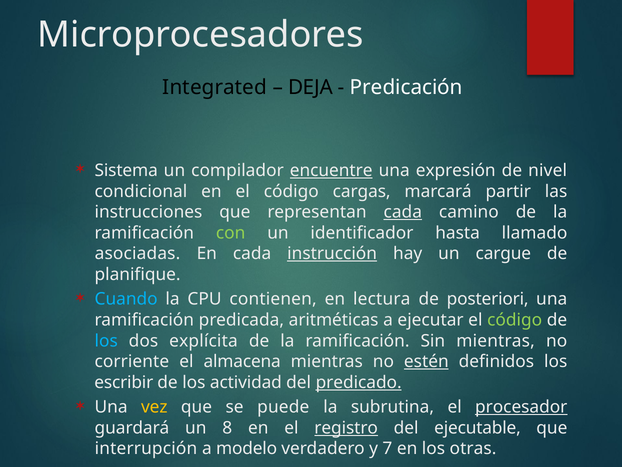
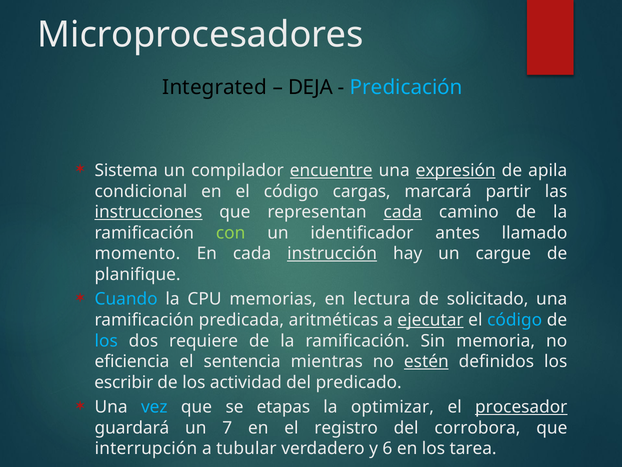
Predicación colour: white -> light blue (406, 87)
expresión underline: none -> present (456, 170)
nivel: nivel -> apila (548, 170)
instrucciones underline: none -> present (148, 212)
hasta: hasta -> antes (458, 233)
asociadas: asociadas -> momento (137, 253)
contienen: contienen -> memorias (273, 299)
posteriori: posteriori -> solicitado (488, 299)
ejecutar underline: none -> present (431, 320)
código colour: light green -> light blue (515, 320)
explícita: explícita -> requiere (204, 340)
Sin mientras: mientras -> memoria (496, 340)
corriente: corriente -> eficiencia (132, 361)
almacena: almacena -> sentencia (242, 361)
predicado underline: present -> none (359, 382)
vez colour: yellow -> light blue (154, 407)
puede: puede -> etapas (283, 407)
subrutina: subrutina -> optimizar (392, 407)
8: 8 -> 7 (227, 428)
registro underline: present -> none (346, 428)
ejecutable: ejecutable -> corrobora (477, 428)
modelo: modelo -> tubular (246, 448)
7: 7 -> 6 (387, 448)
otras: otras -> tarea (473, 448)
